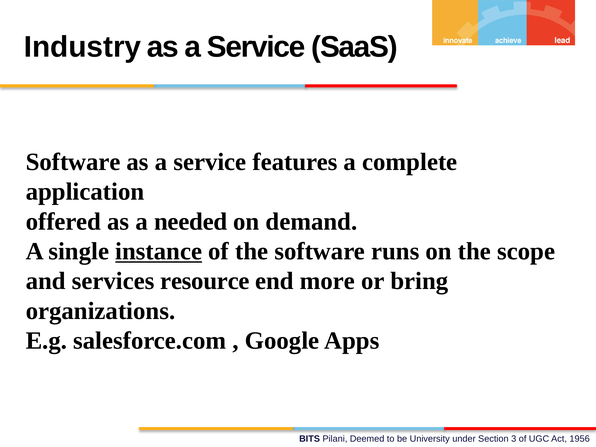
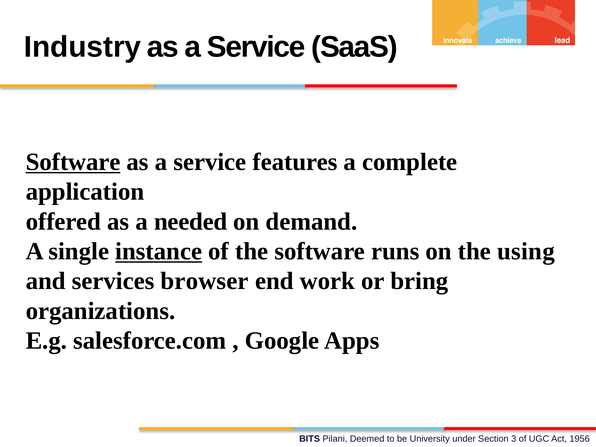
Software underline: none -> present (73, 162)
scope: scope -> using (526, 251)
resource: resource -> browser (205, 281)
more: more -> work (327, 281)
